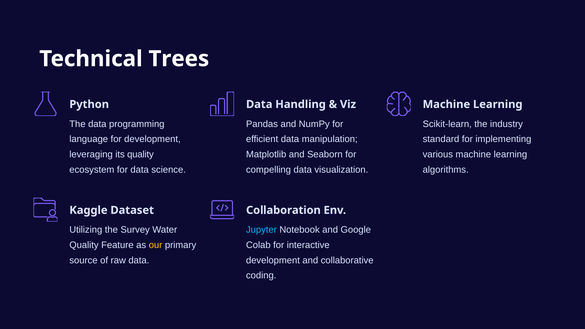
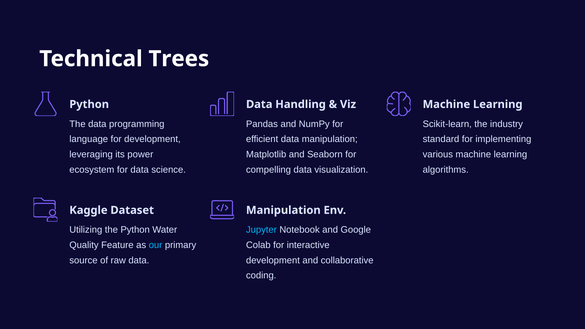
its quality: quality -> power (140, 154)
Collaboration: Collaboration -> Manipulation (283, 210)
the Survey: Survey -> Python (135, 230)
our colour: yellow -> light blue (156, 245)
